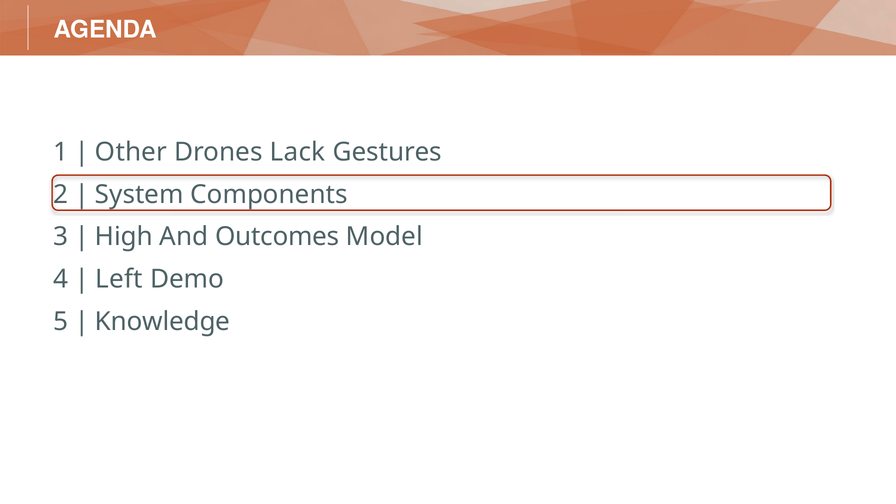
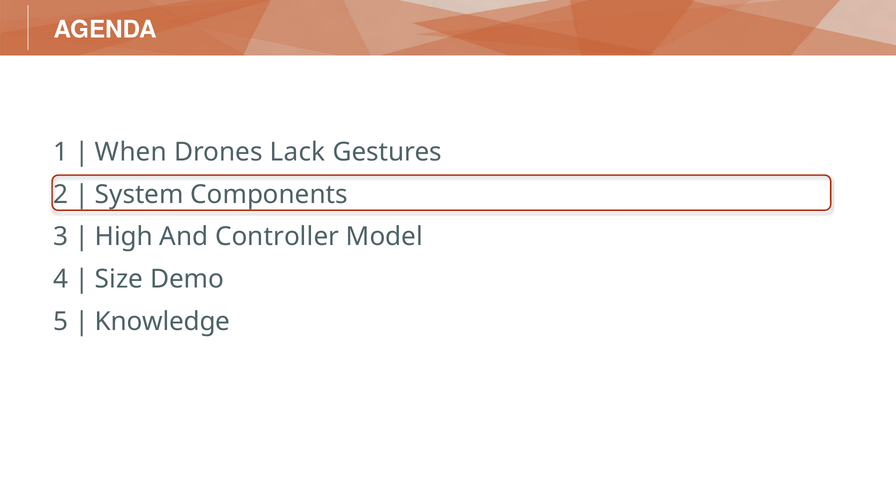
Other: Other -> When (131, 152)
Outcomes: Outcomes -> Controller (277, 237)
Left: Left -> Size (119, 279)
